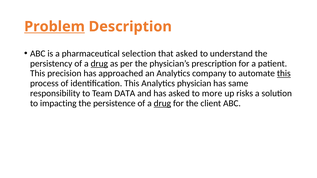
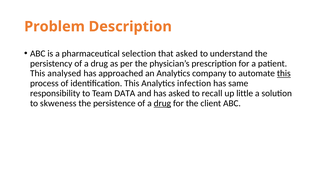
Problem underline: present -> none (55, 27)
drug underline: present -> none (99, 64)
precision: precision -> analysed (64, 74)
physician: physician -> infection (194, 84)
more: more -> recall (212, 94)
risks: risks -> little (245, 94)
impacting: impacting -> skweness (58, 104)
